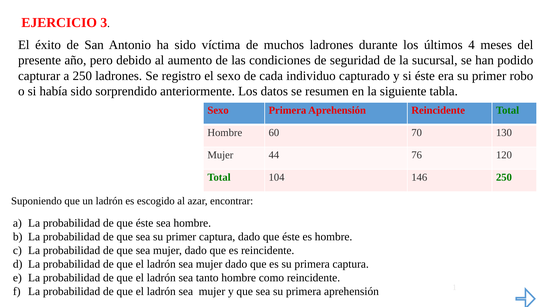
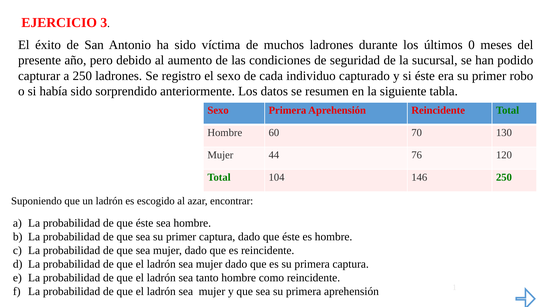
4: 4 -> 0 (471, 45)
